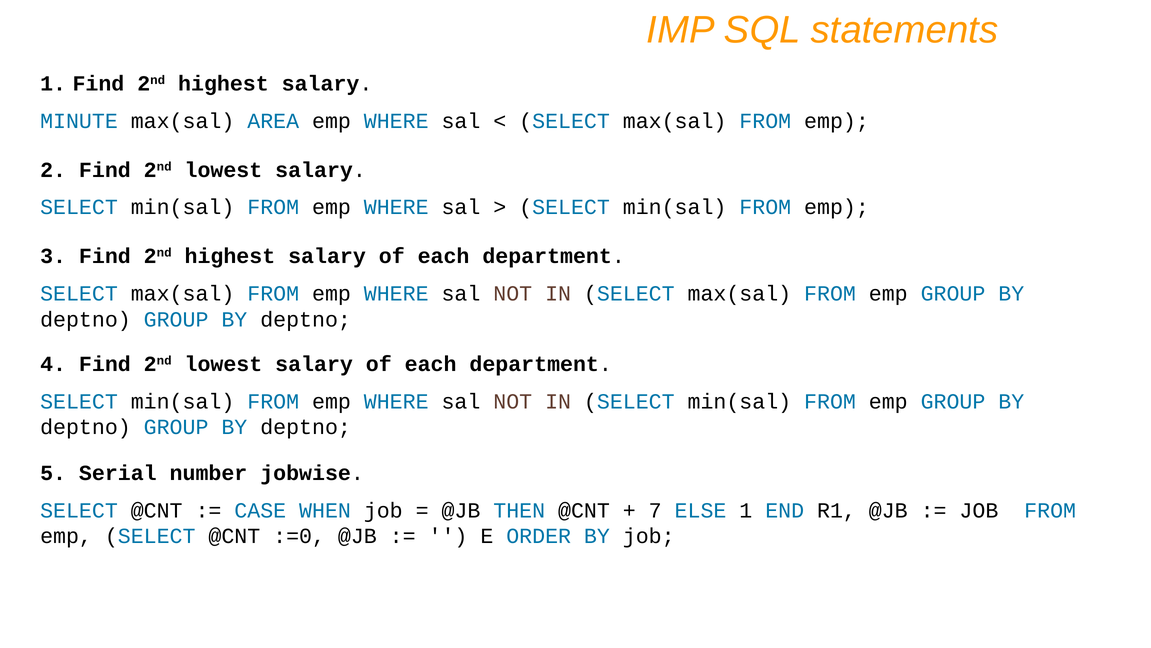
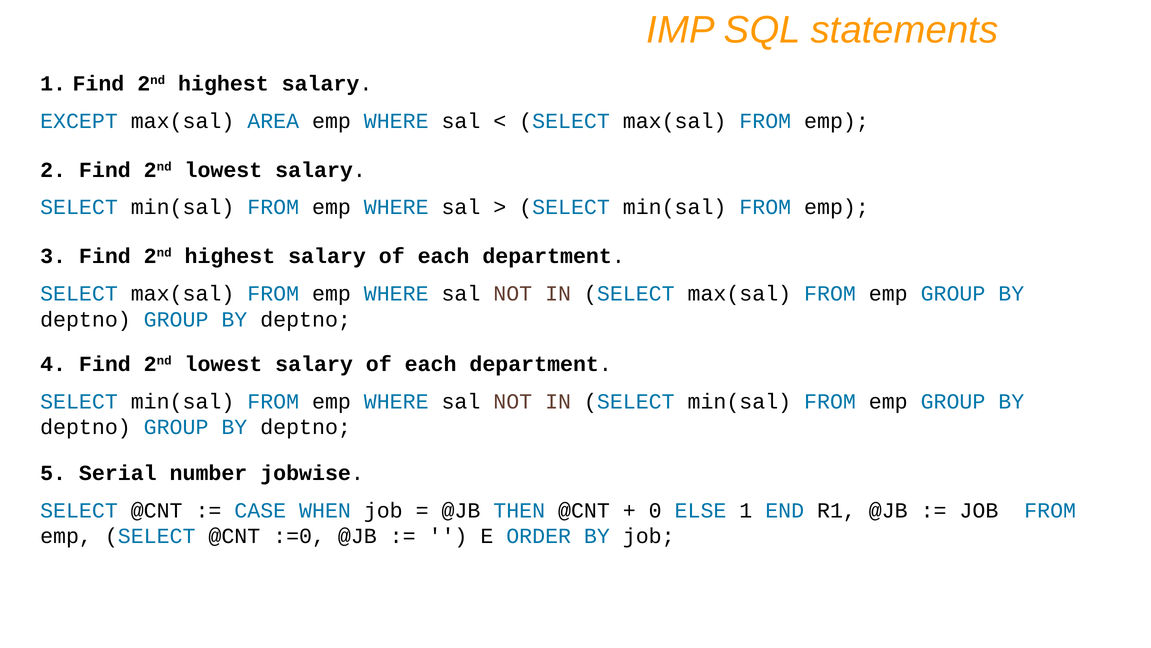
MINUTE: MINUTE -> EXCEPT (79, 121)
7: 7 -> 0 (655, 510)
